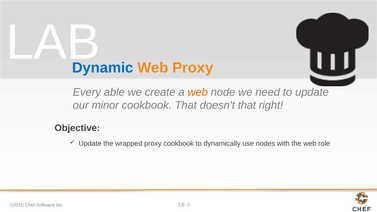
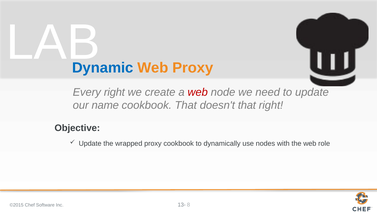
Every able: able -> right (114, 92)
web colour: orange -> red (198, 92)
minor: minor -> name (105, 105)
